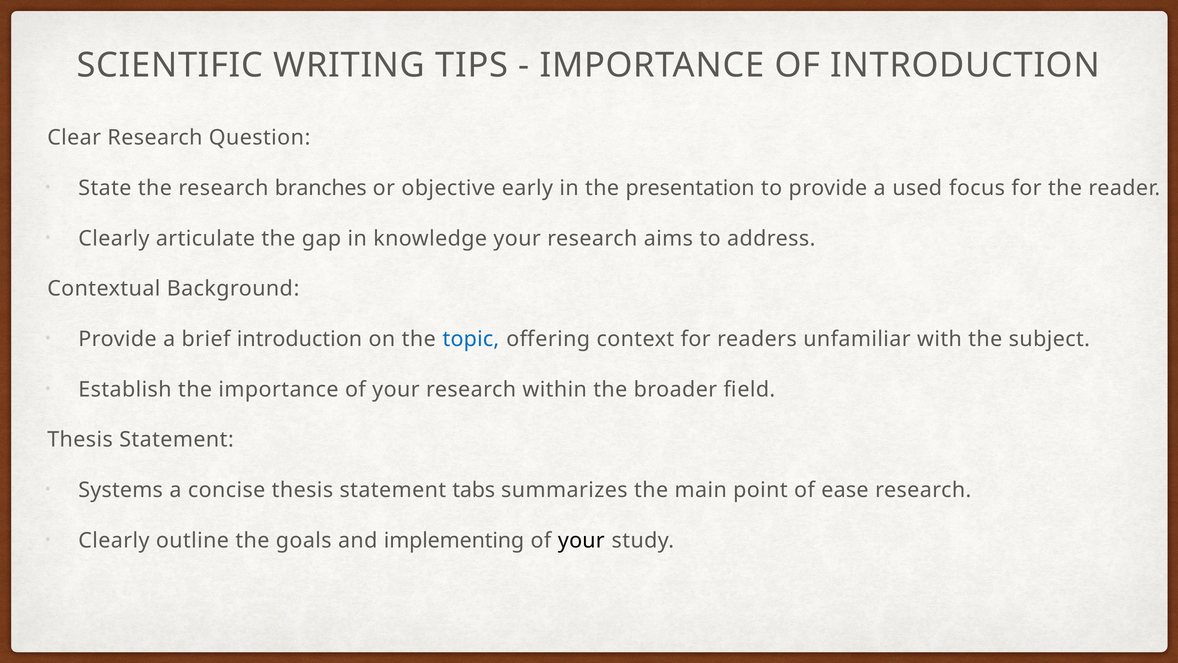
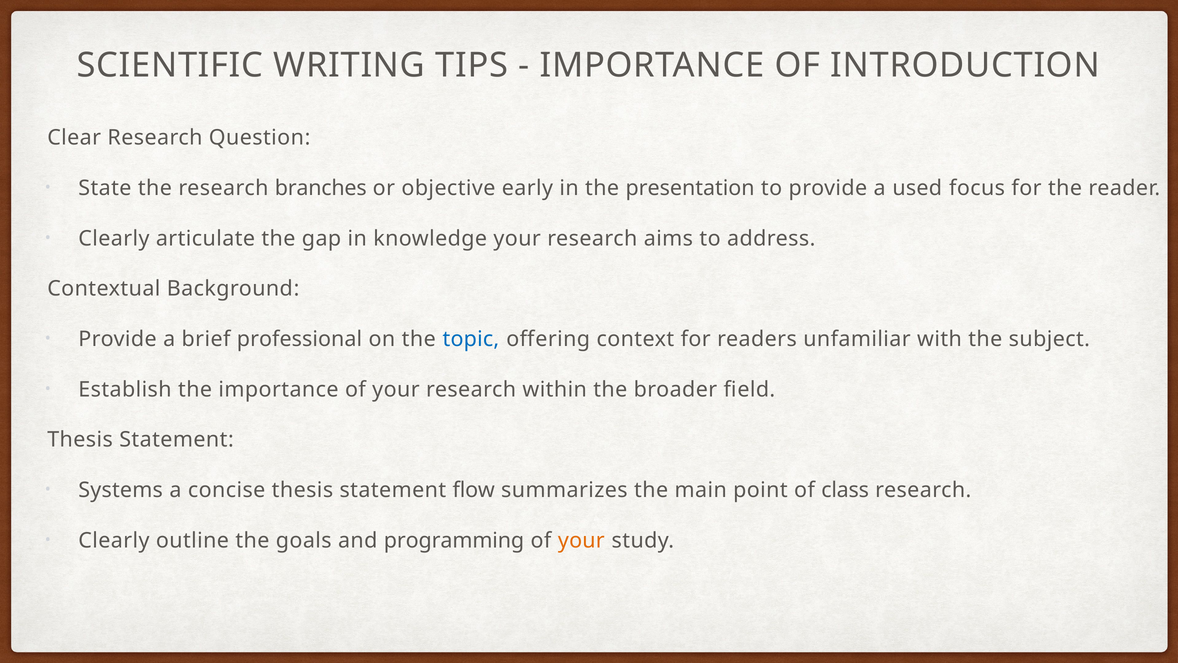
brief introduction: introduction -> professional (299, 339)
tabs: tabs -> flow (474, 490)
ease: ease -> class (845, 490)
implementing: implementing -> programming (454, 540)
your colour: black -> orange (581, 540)
